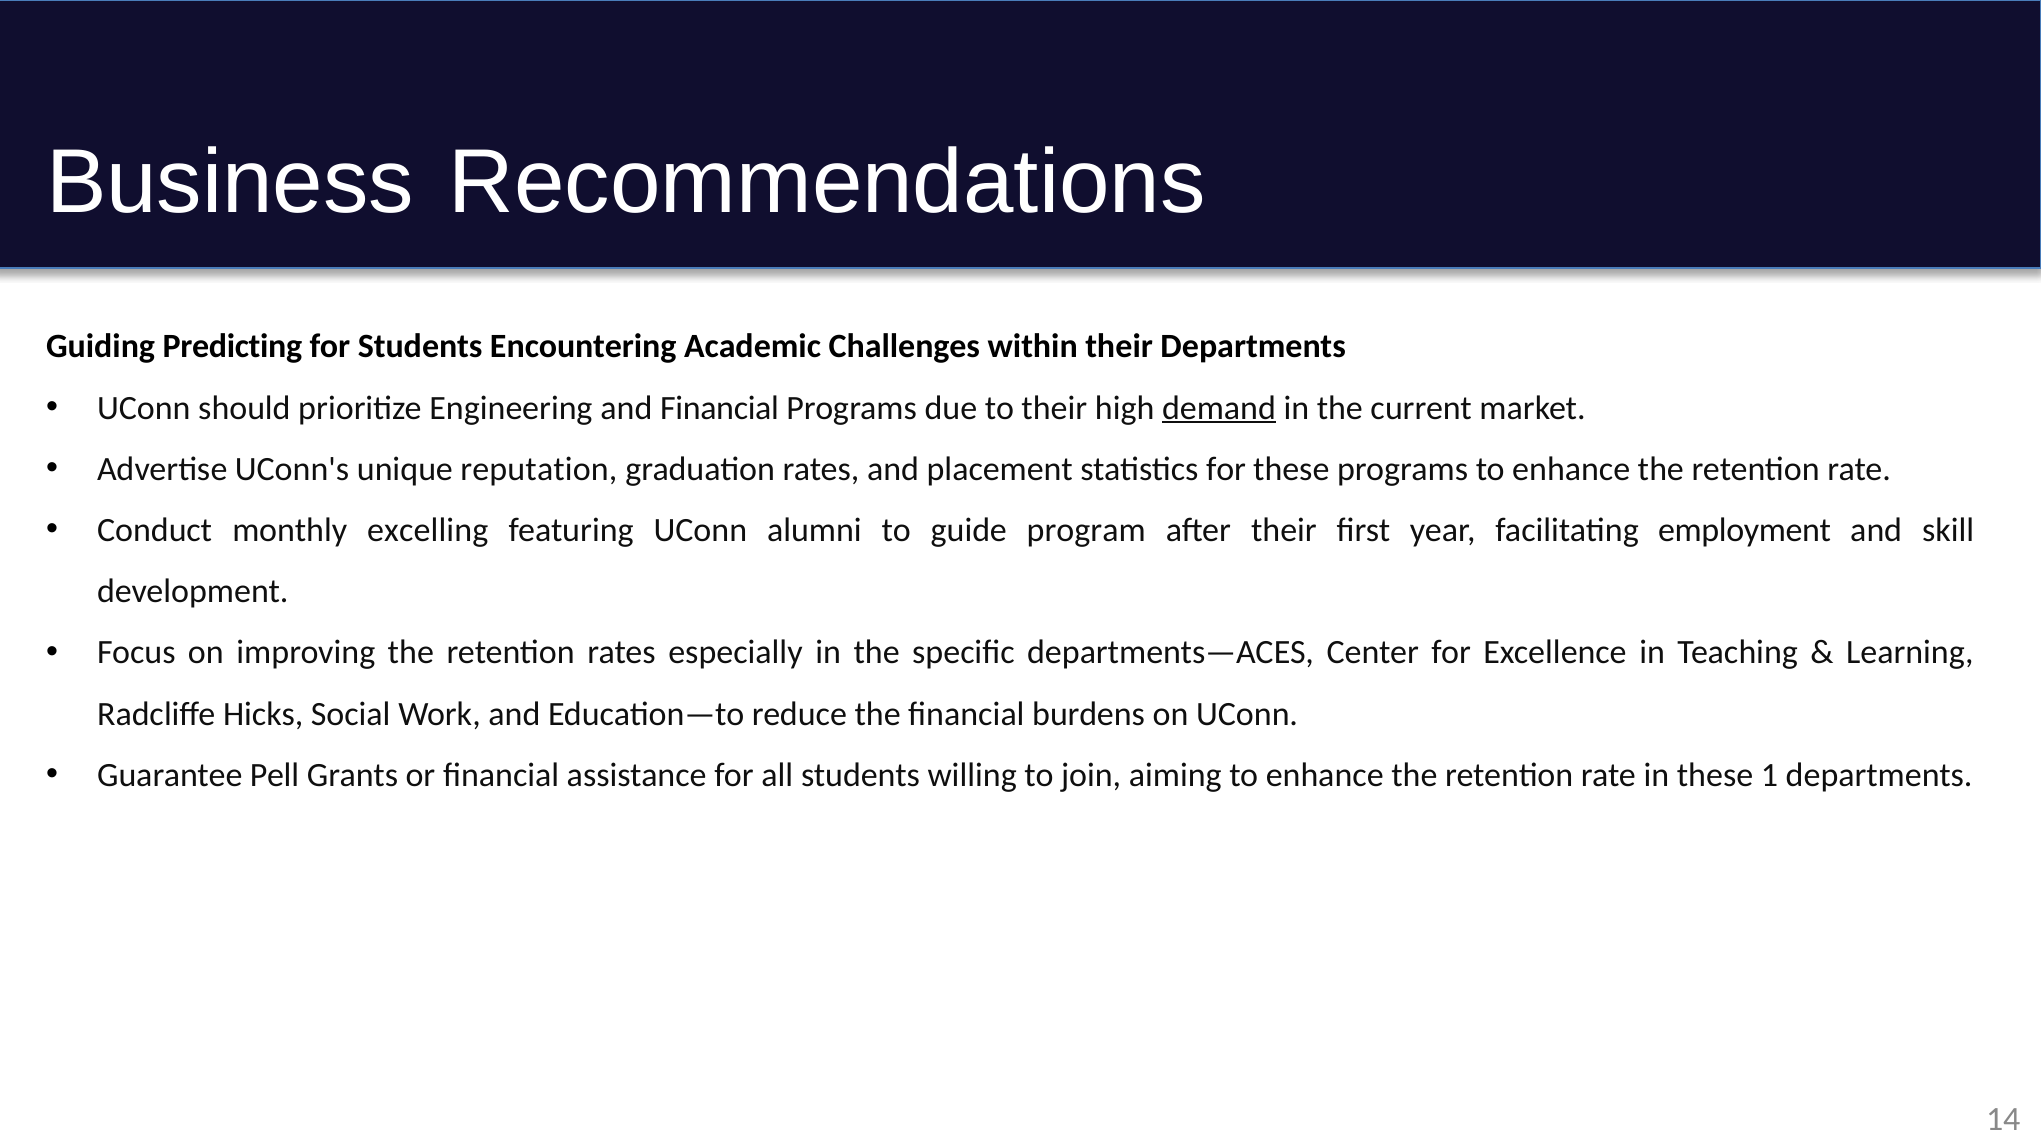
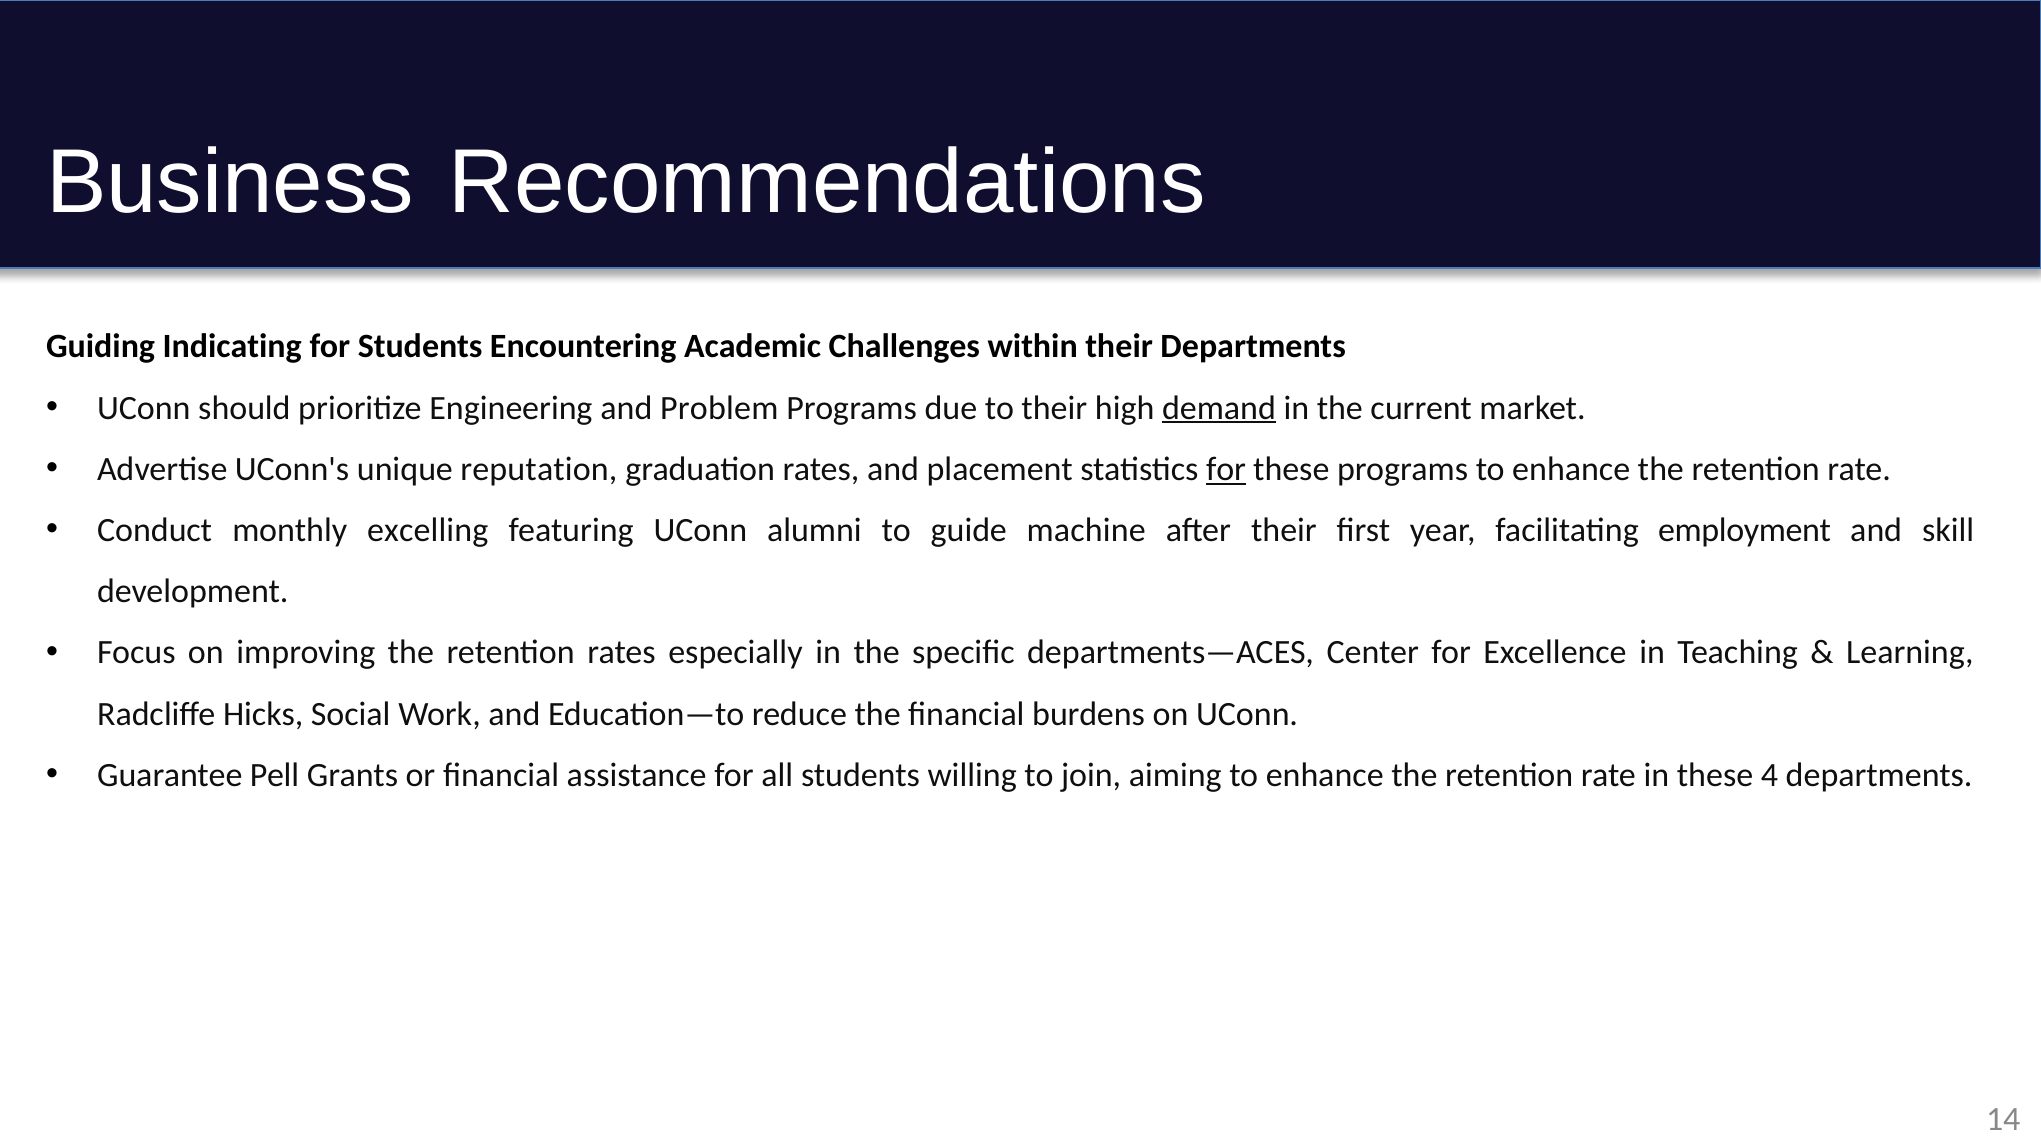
Predicting: Predicting -> Indicating (232, 347)
and Financial: Financial -> Problem (719, 408)
for underline: none -> present (1226, 469)
program: program -> machine (1086, 530)
1: 1 -> 4 (1769, 775)
